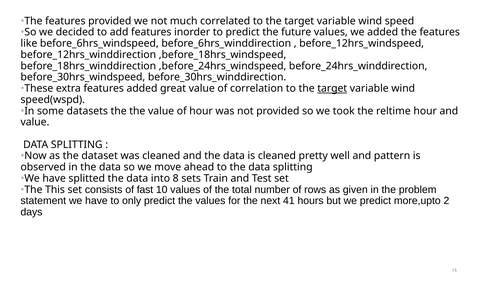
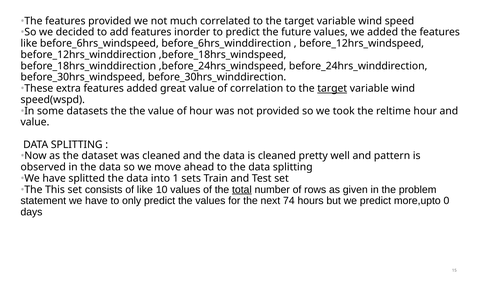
8: 8 -> 1 (176, 178)
of fast: fast -> like (145, 189)
total underline: none -> present (242, 189)
41: 41 -> 74 (289, 201)
2: 2 -> 0 (446, 201)
